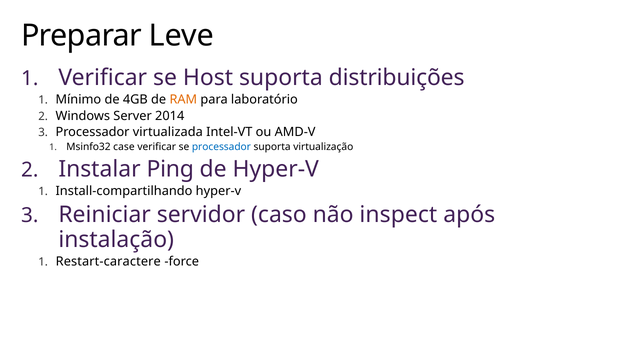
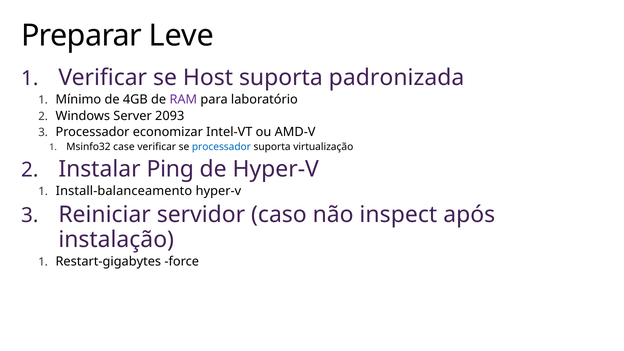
distribuições: distribuições -> padronizada (397, 78)
RAM colour: orange -> purple (183, 100)
2014: 2014 -> 2093 (170, 116)
virtualizada: virtualizada -> economizar (168, 132)
Install-compartilhando: Install-compartilhando -> Install-balanceamento (124, 191)
Restart-caractere: Restart-caractere -> Restart-gigabytes (108, 261)
